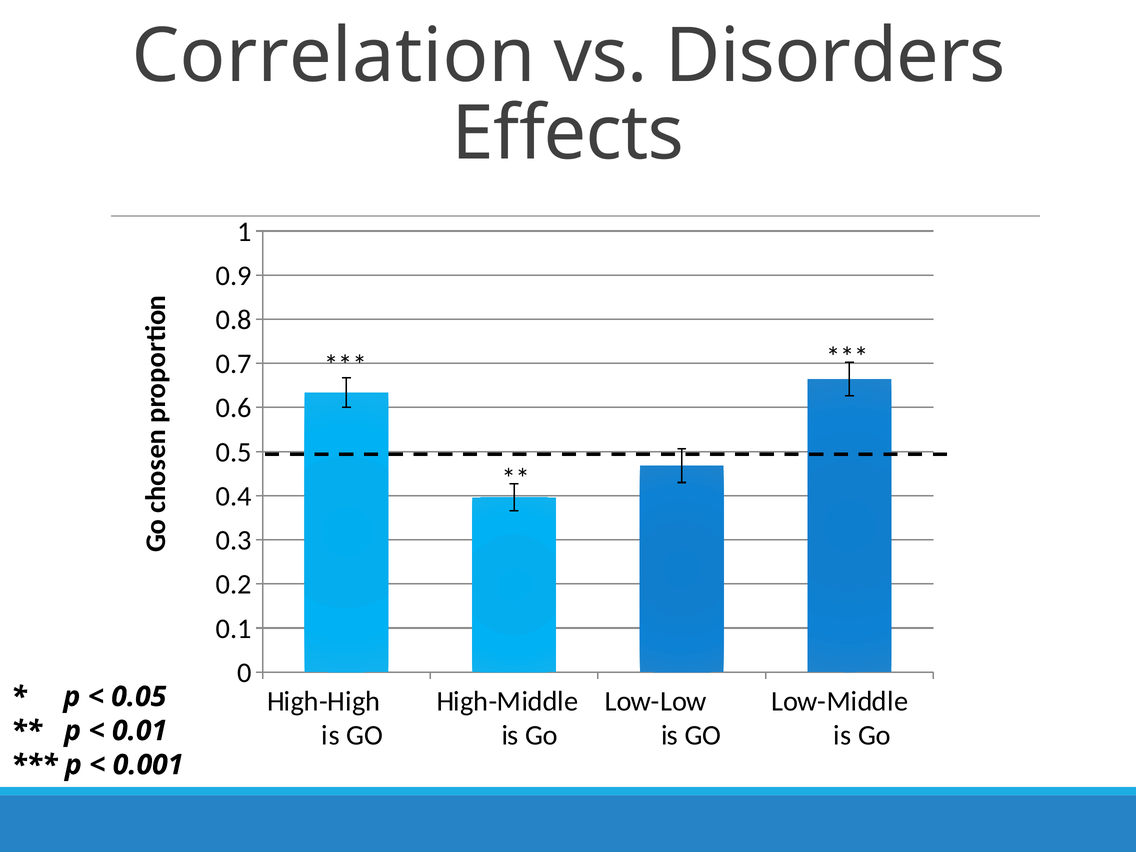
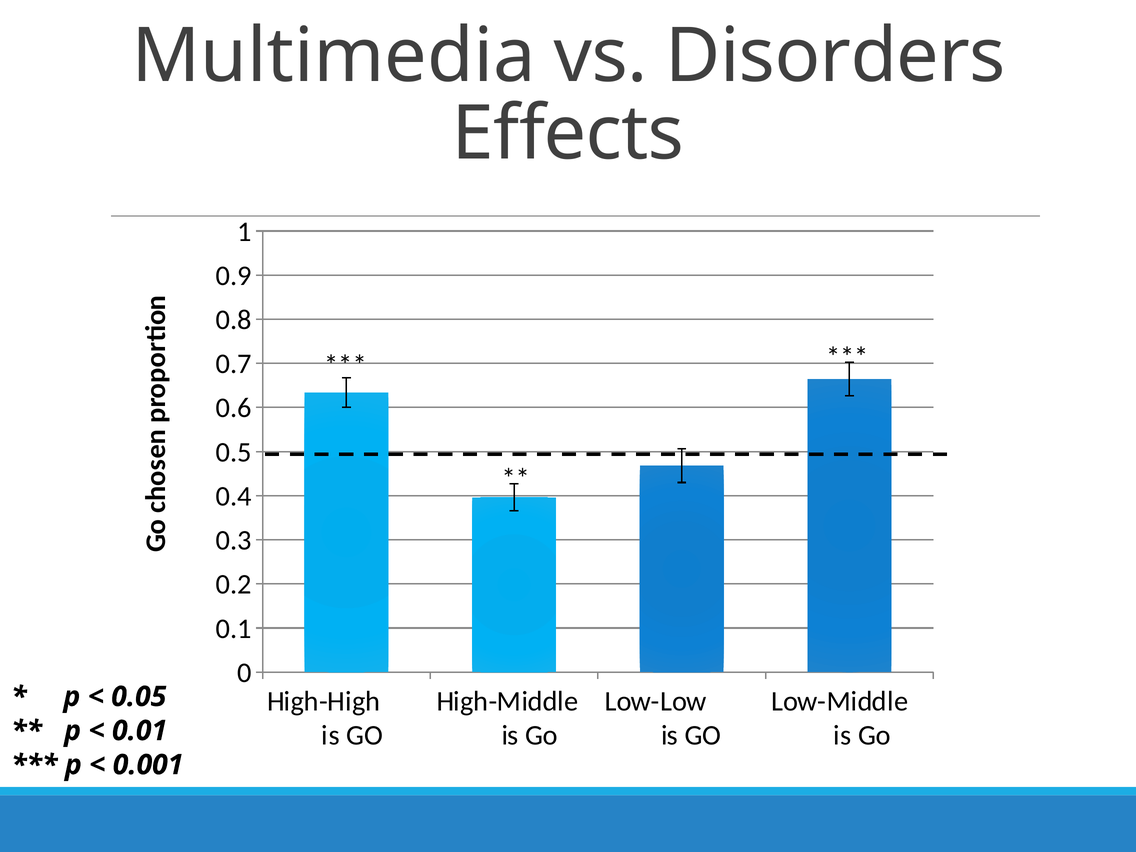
Correlation: Correlation -> Multimedia (334, 57)
